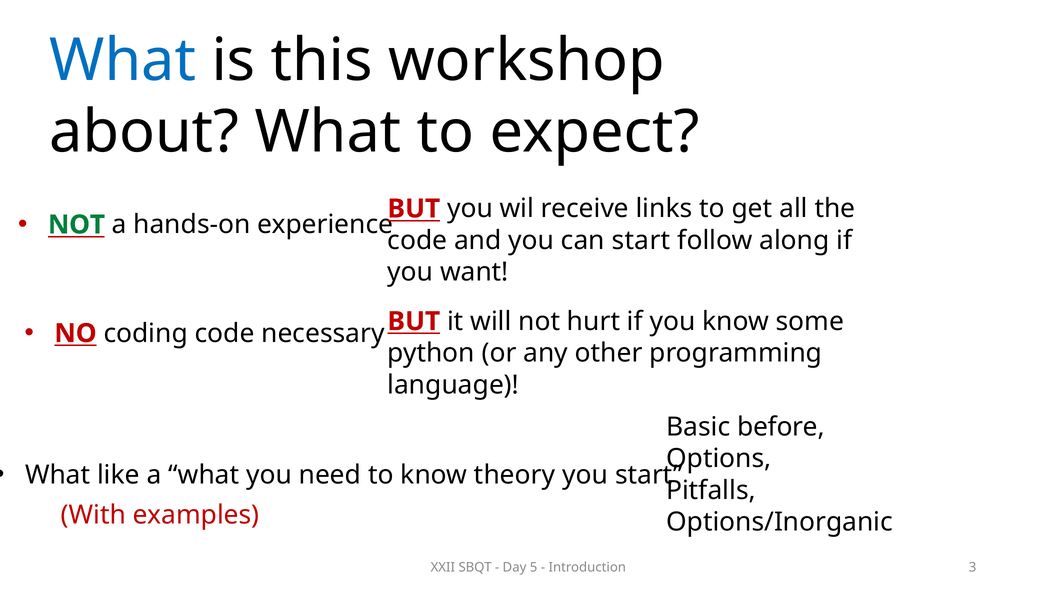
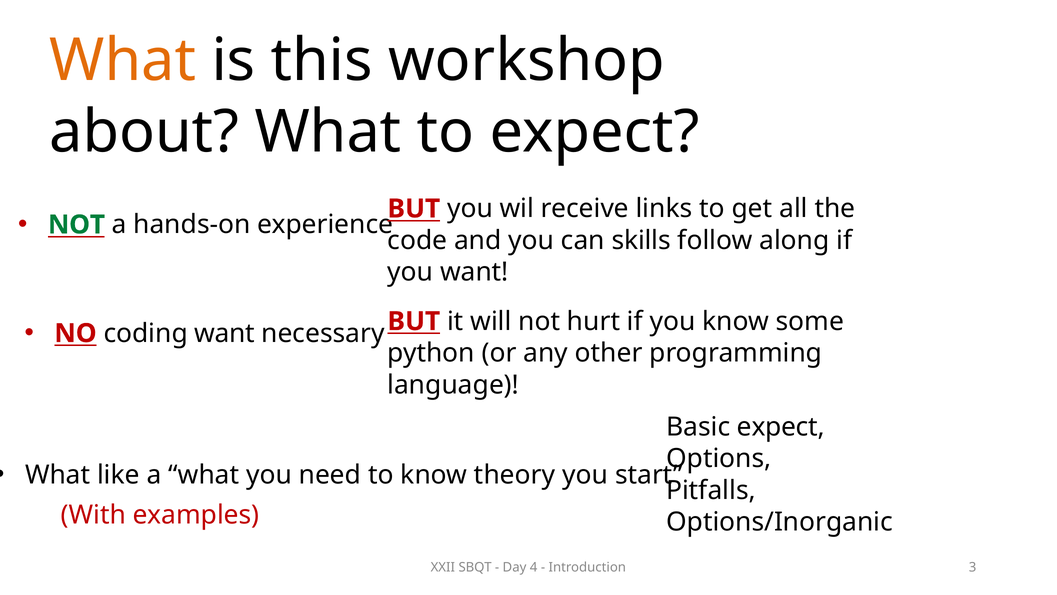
What colour: blue -> orange (123, 61)
can start: start -> skills (641, 240)
coding code: code -> want (225, 333)
Basic before: before -> expect (781, 427)
5: 5 -> 4 (534, 567)
